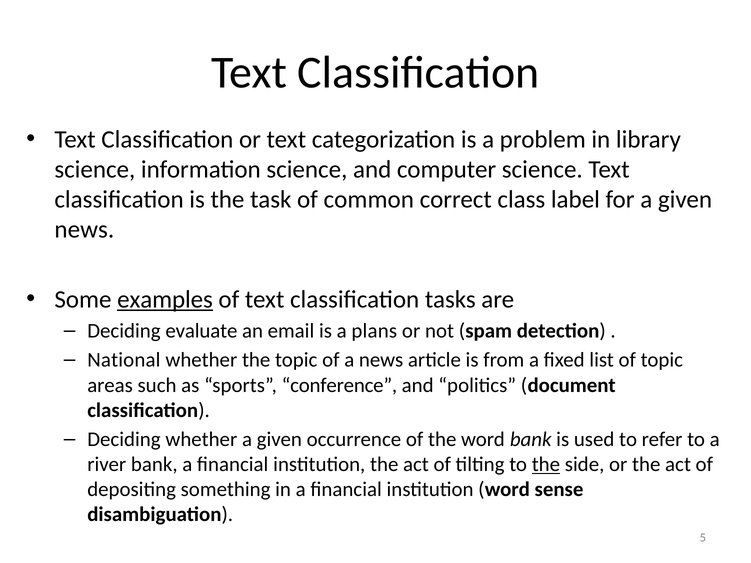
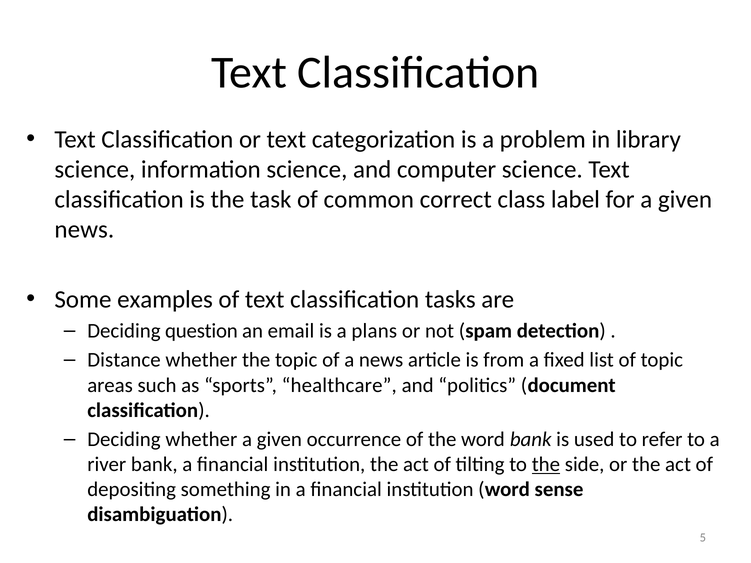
examples underline: present -> none (165, 300)
evaluate: evaluate -> question (201, 331)
National: National -> Distance (124, 360)
conference: conference -> healthcare (339, 385)
